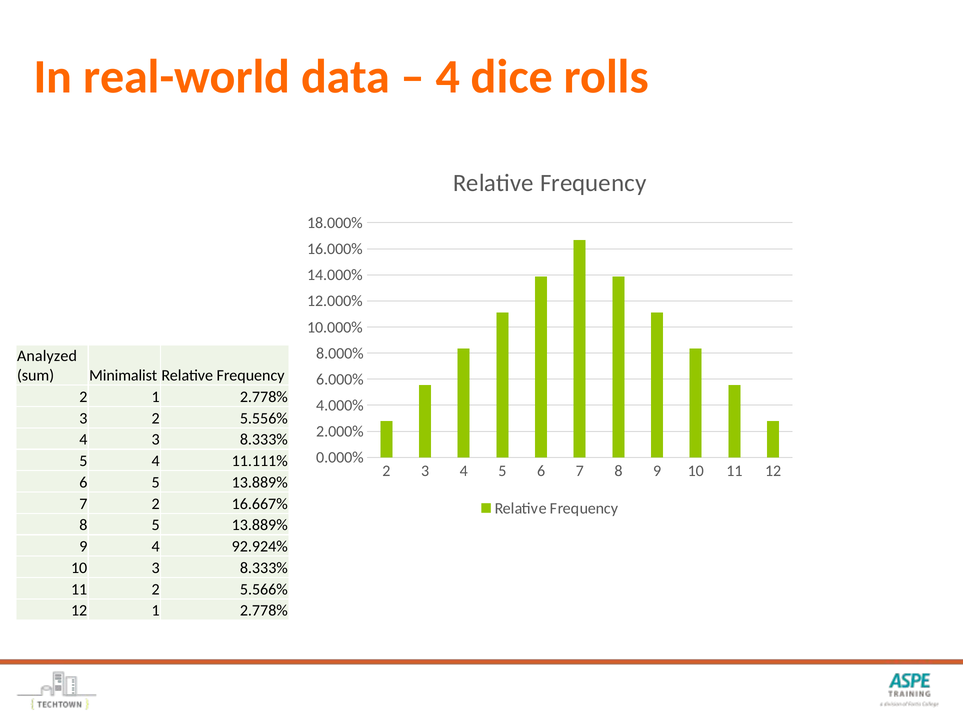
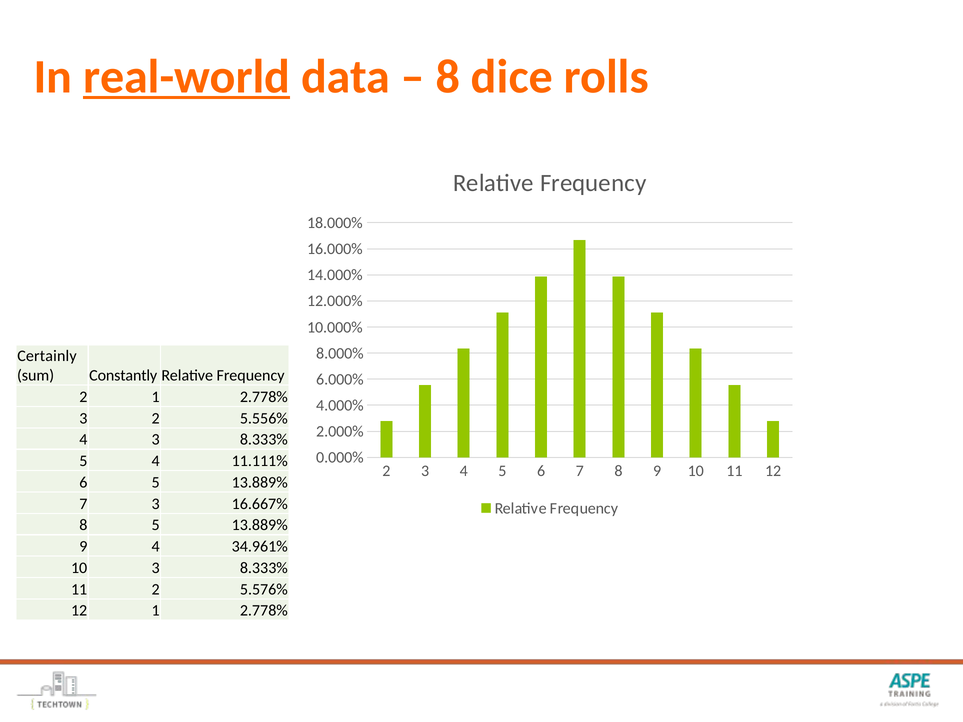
real-world underline: none -> present (187, 77)
4: 4 -> 8 (448, 77)
Analyzed: Analyzed -> Certainly (47, 356)
Minimalist: Minimalist -> Constantly (123, 376)
7 2: 2 -> 3 (156, 504)
92.924%: 92.924% -> 34.961% (260, 547)
5.566%: 5.566% -> 5.576% (264, 589)
